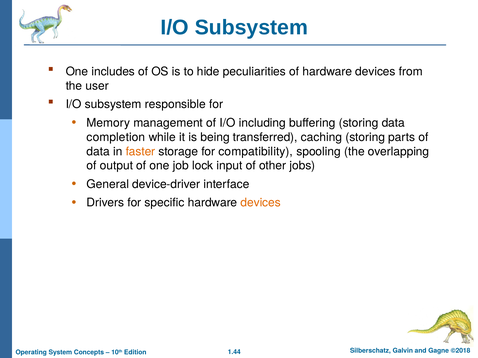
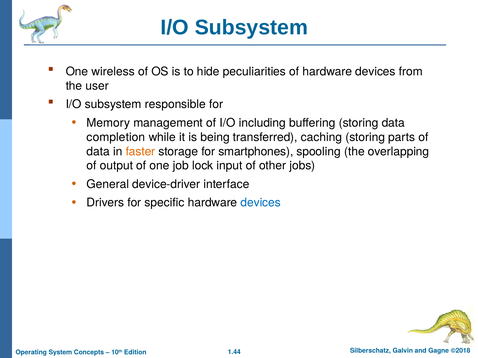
includes: includes -> wireless (113, 72)
compatibility: compatibility -> smartphones (256, 152)
devices colour: orange -> blue (261, 203)
